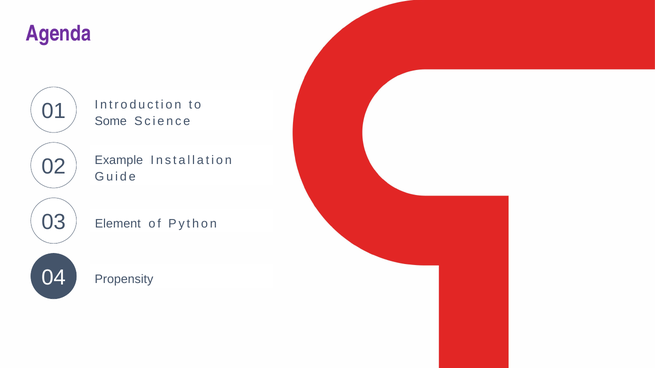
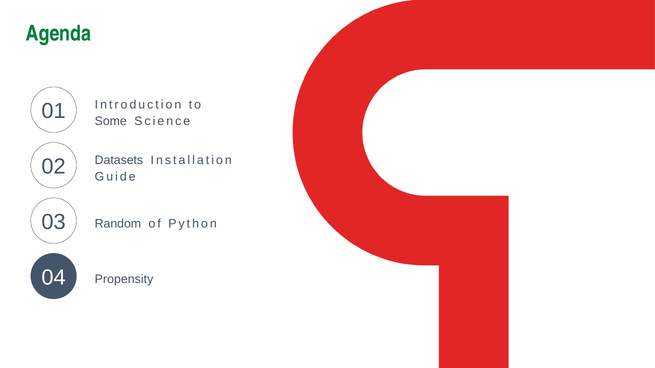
Agenda colour: purple -> green (58, 33)
Example: Example -> Datasets (119, 161)
Element: Element -> Random (118, 224)
